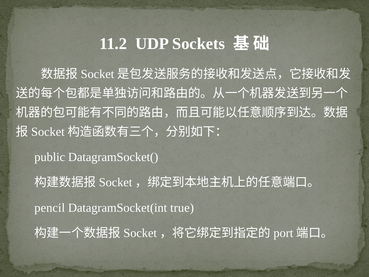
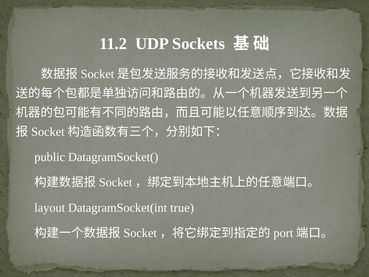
pencil: pencil -> layout (50, 208)
